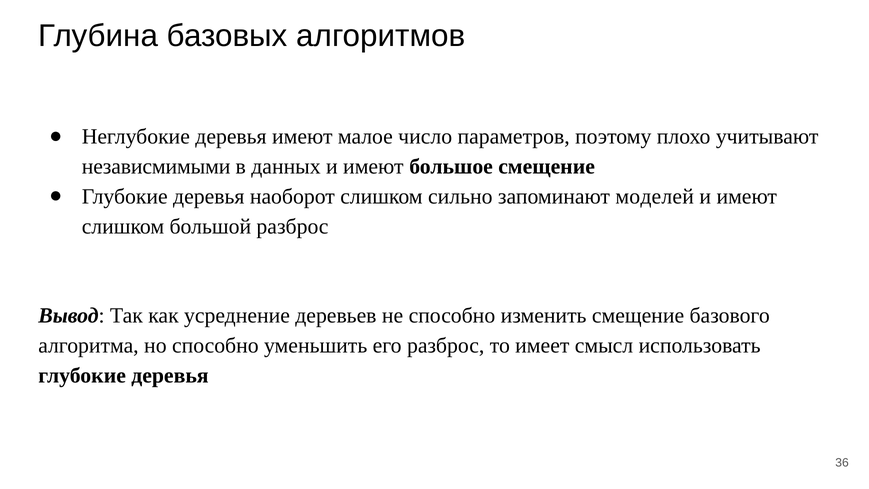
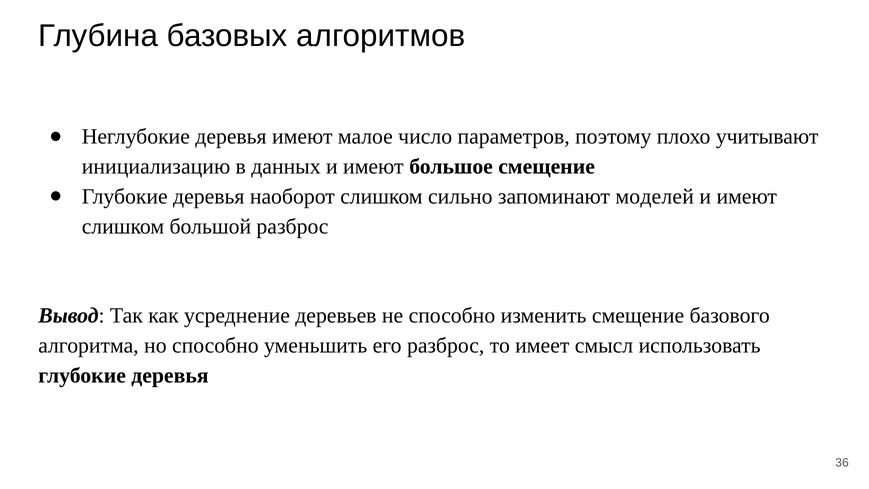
независмимыми: независмимыми -> инициализацию (156, 167)
